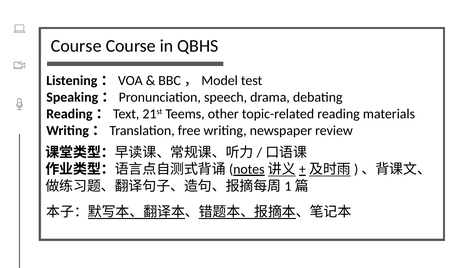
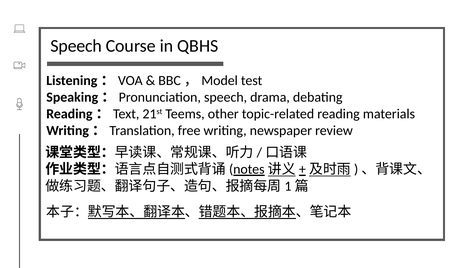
Course: Course -> Speech (76, 46)
